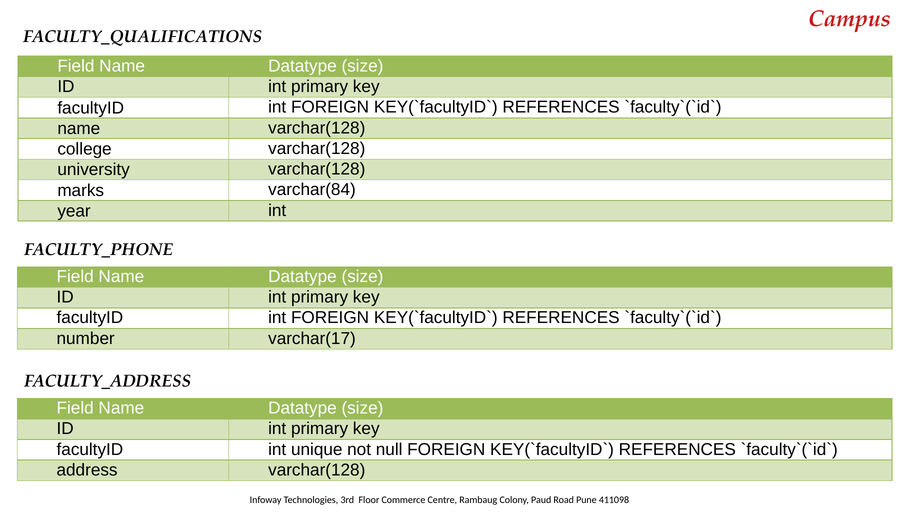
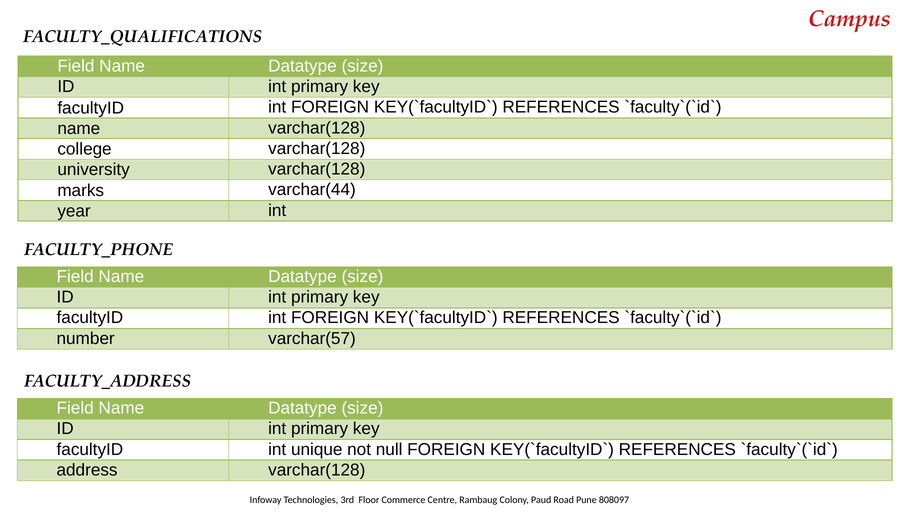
varchar(84: varchar(84 -> varchar(44 (312, 190)
varchar(17: varchar(17 -> varchar(57 (312, 338)
411098: 411098 -> 808097 (614, 500)
